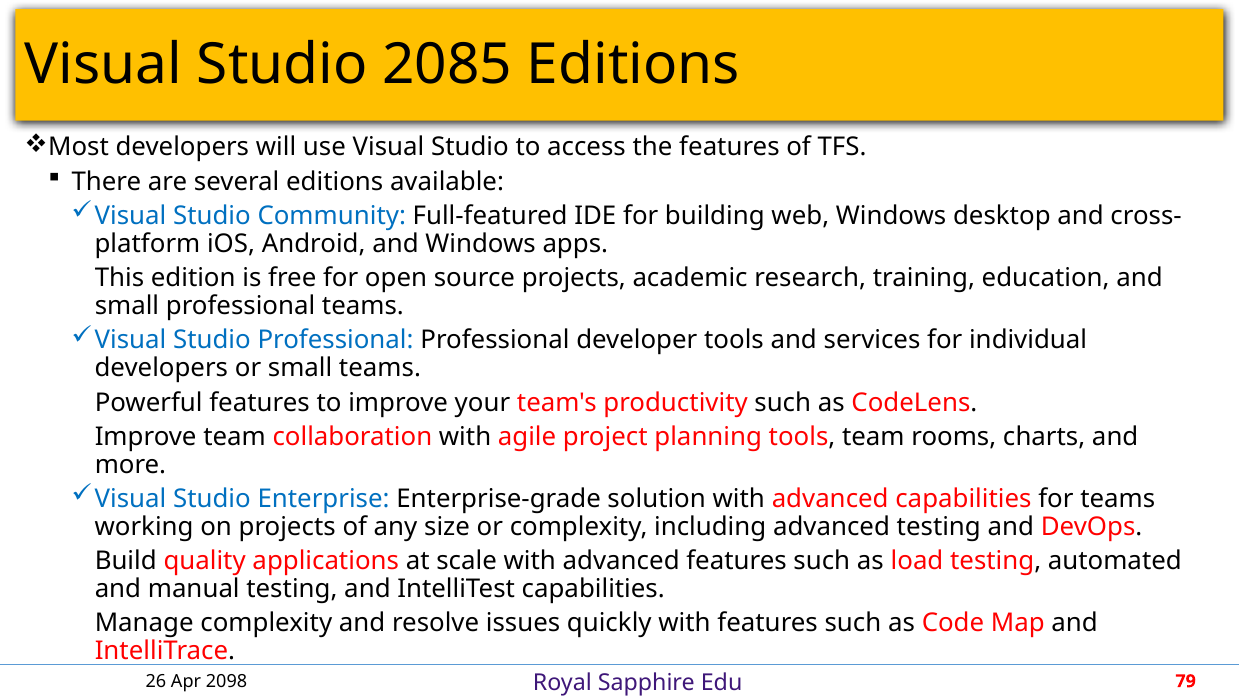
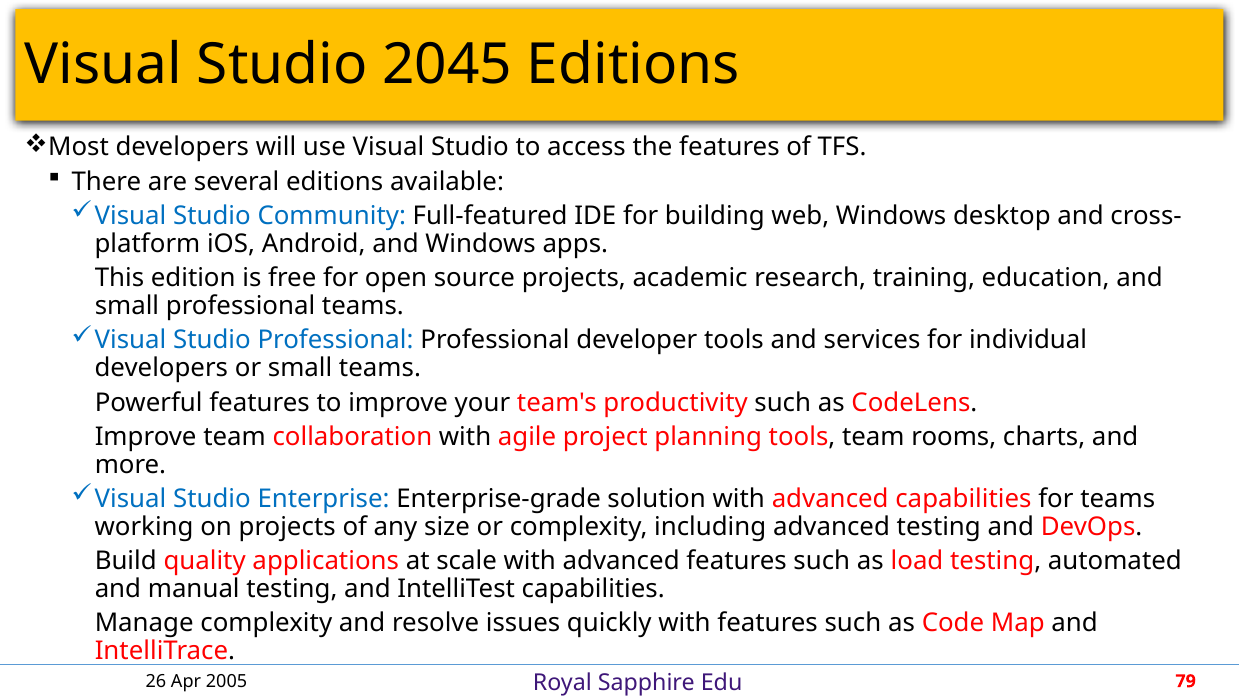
2085: 2085 -> 2045 (447, 65)
2098: 2098 -> 2005 (227, 681)
